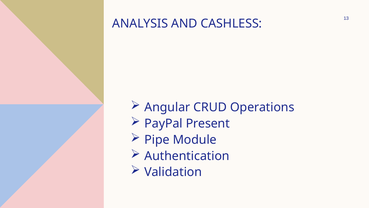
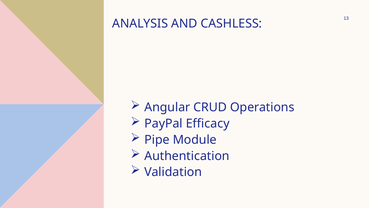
Present: Present -> Efficacy (208, 123)
